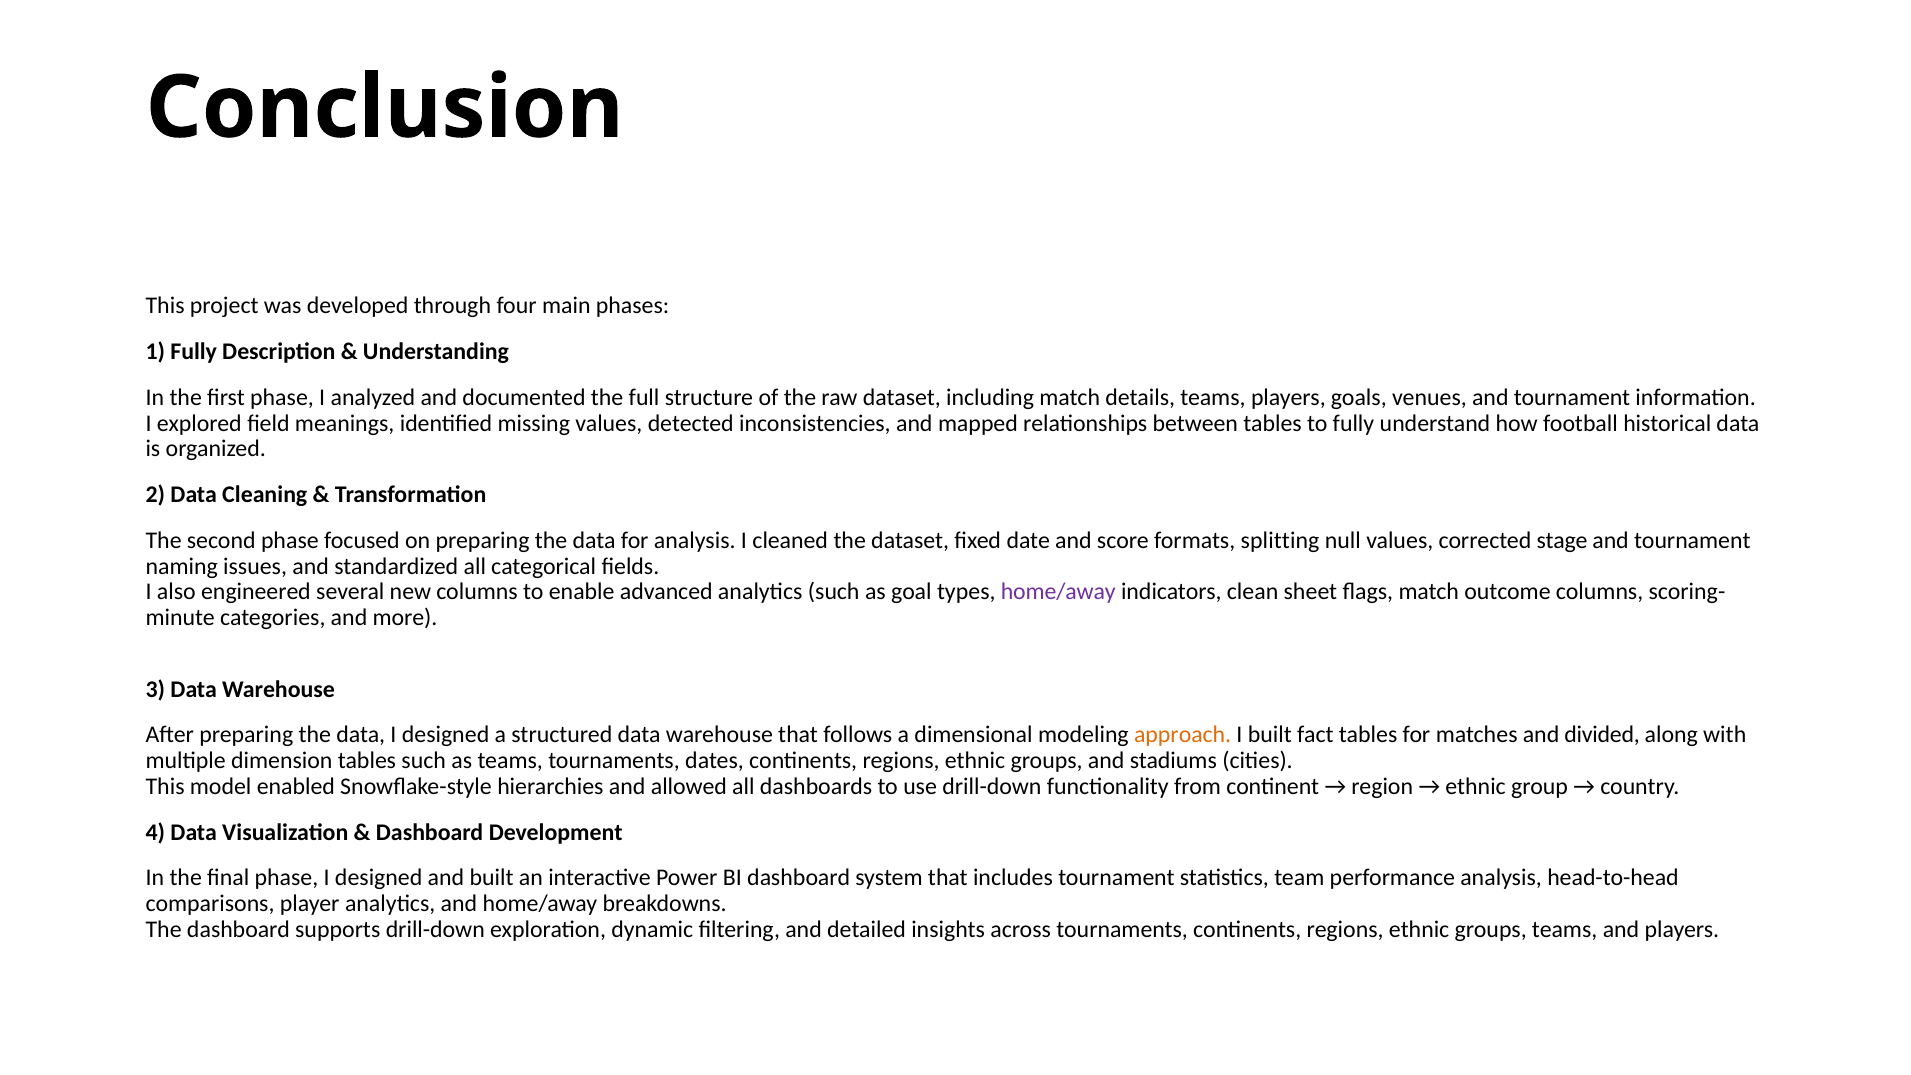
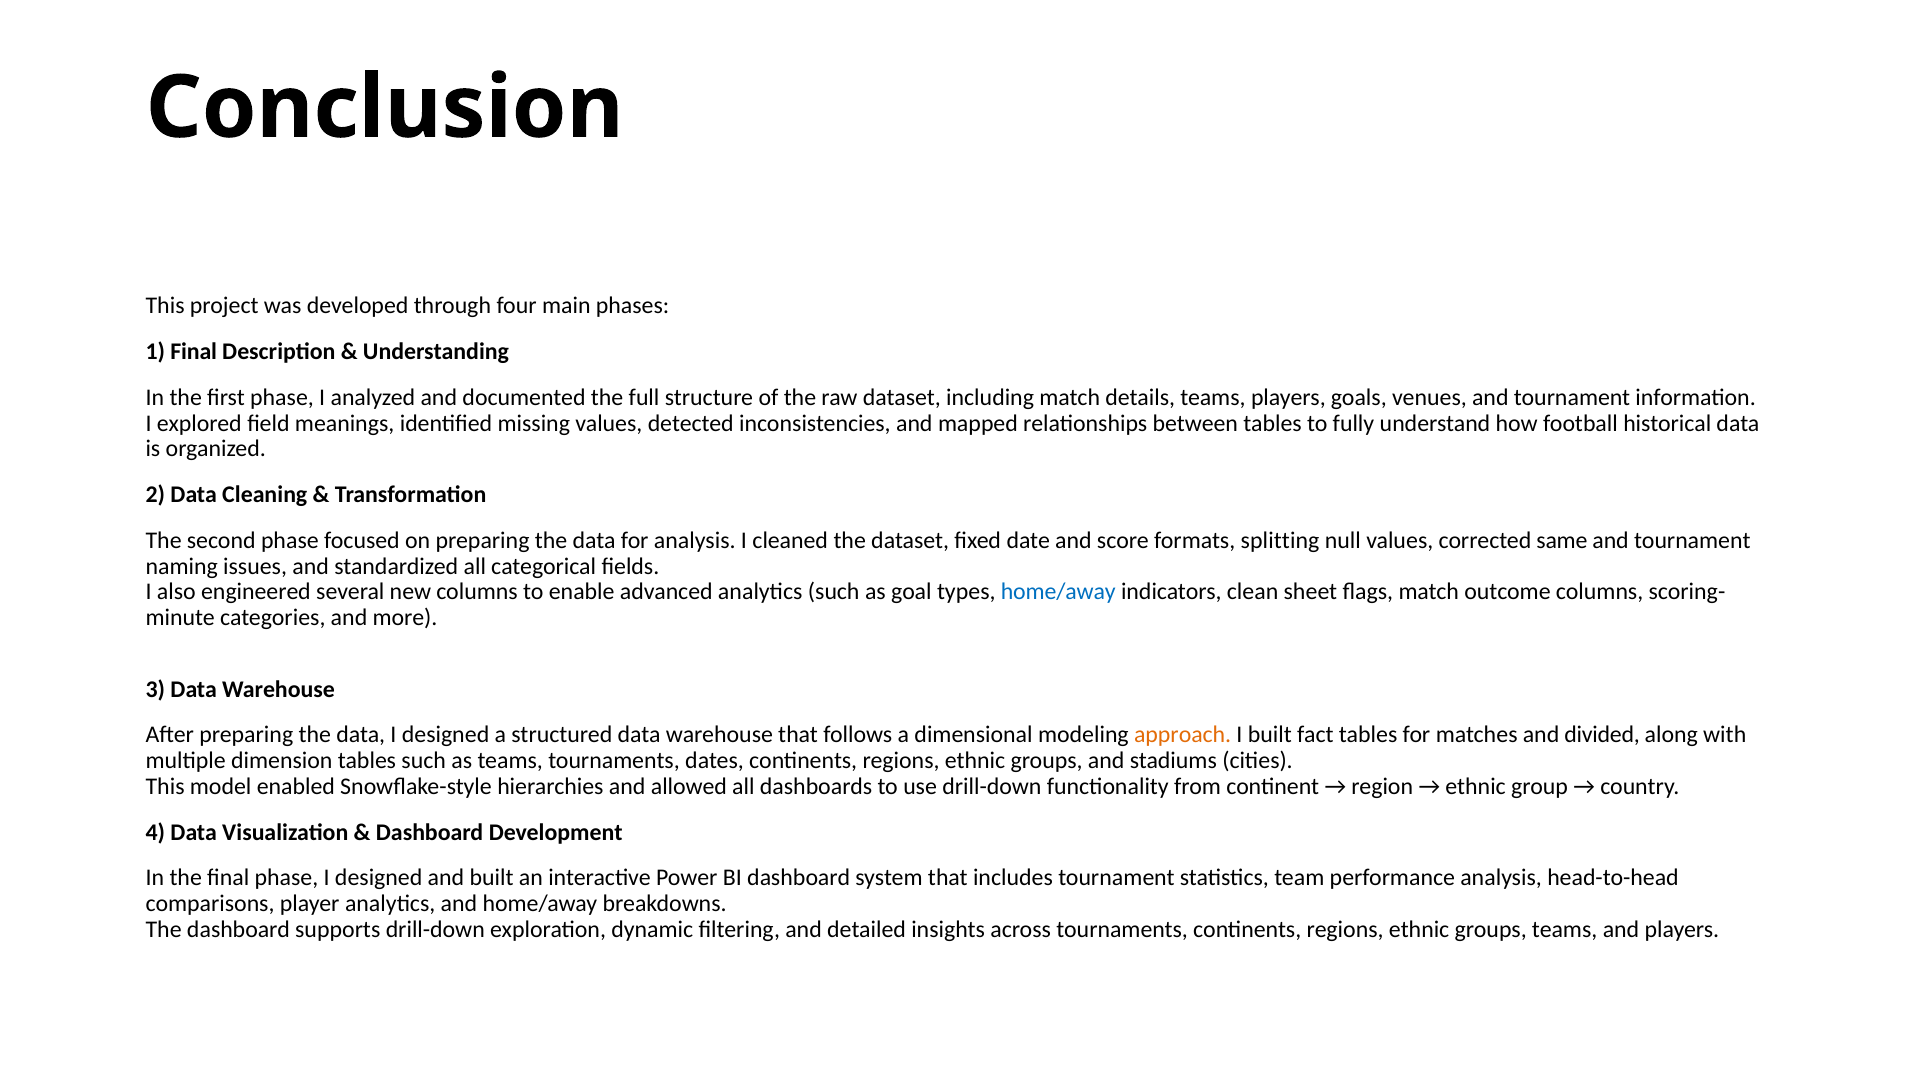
1 Fully: Fully -> Final (194, 352)
stage: stage -> same (1562, 540)
home/away colour: purple -> blue (1058, 592)
